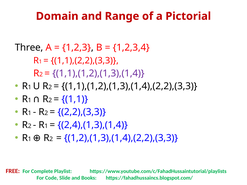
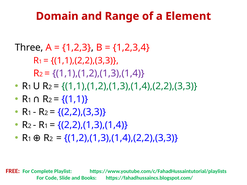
Pictorial: Pictorial -> Element (188, 16)
1,1),(1,2),(1,3),(1,4),(2,2),(3,3 colour: black -> green (129, 86)
2,4),(1,3),(1,4: 2,4),(1,3),(1,4 -> 2,2),(1,3),(1,4 (93, 125)
